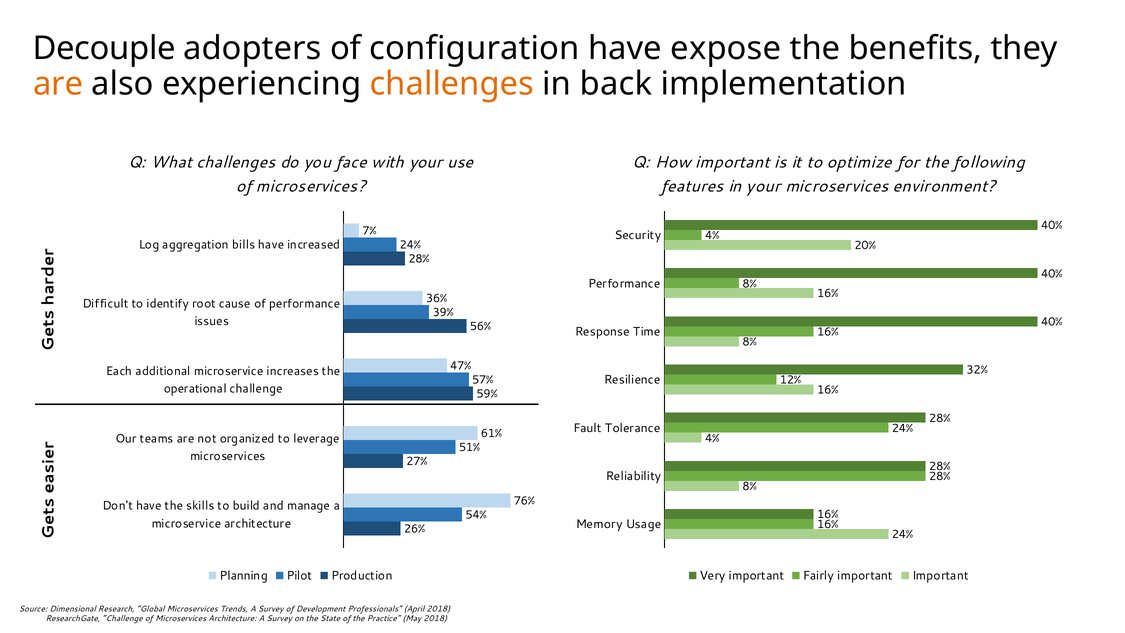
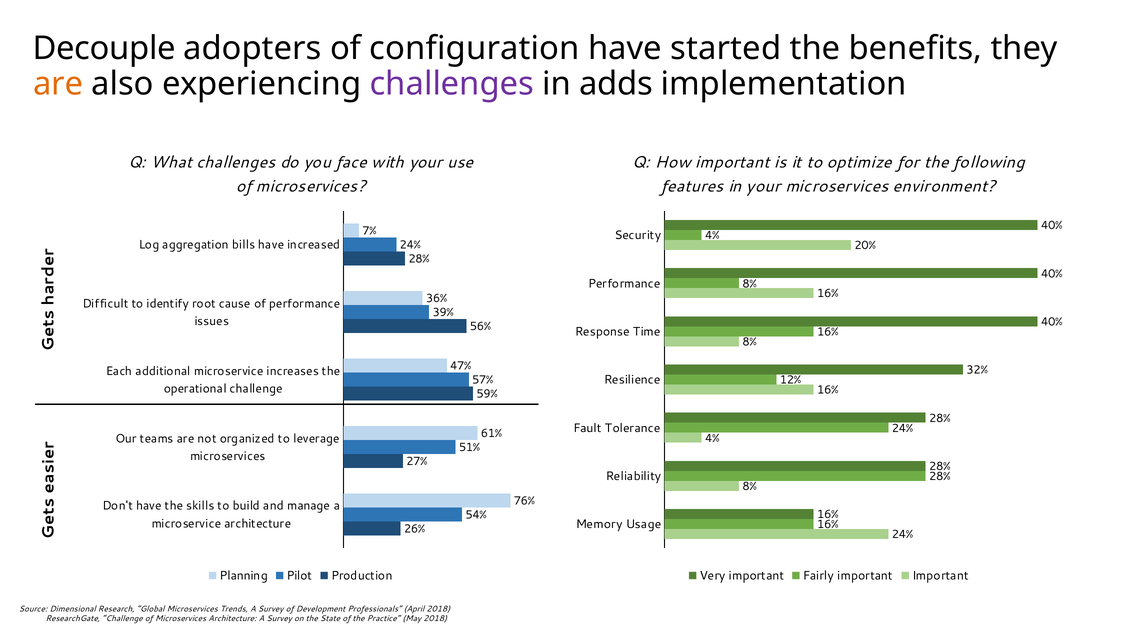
expose: expose -> started (726, 48)
challenges colour: orange -> purple (452, 84)
back: back -> adds (616, 84)
